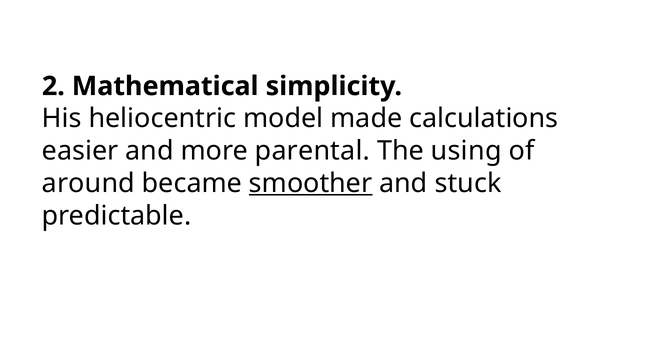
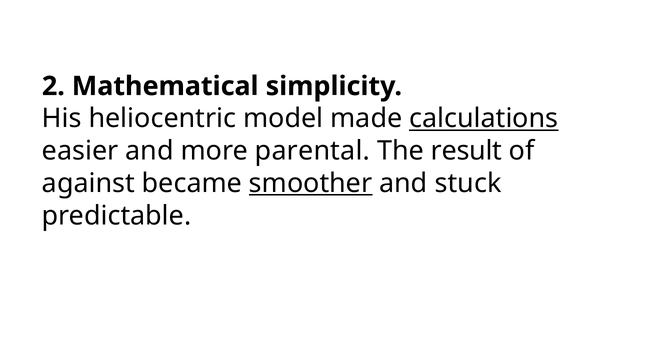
calculations underline: none -> present (484, 119)
using: using -> result (467, 151)
around: around -> against (88, 183)
